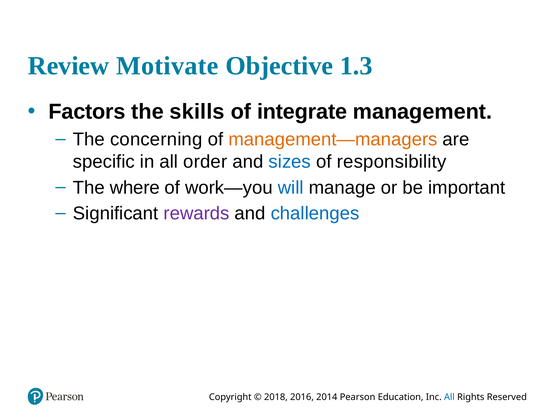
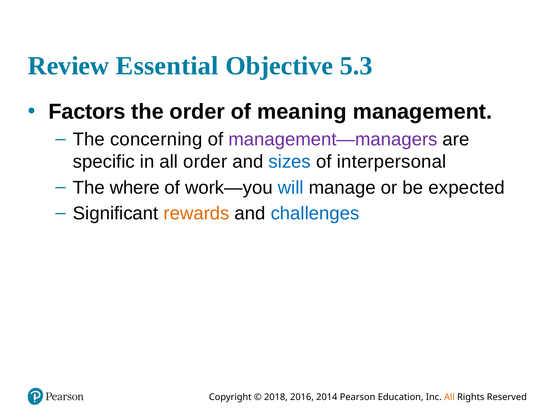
Motivate: Motivate -> Essential (167, 66)
1.3: 1.3 -> 5.3 (356, 66)
the skills: skills -> order (197, 112)
integrate: integrate -> meaning (302, 112)
management—managers colour: orange -> purple (333, 139)
responsibility: responsibility -> interpersonal (392, 162)
important: important -> expected (467, 188)
rewards colour: purple -> orange (197, 214)
All colour: blue -> orange (449, 397)
